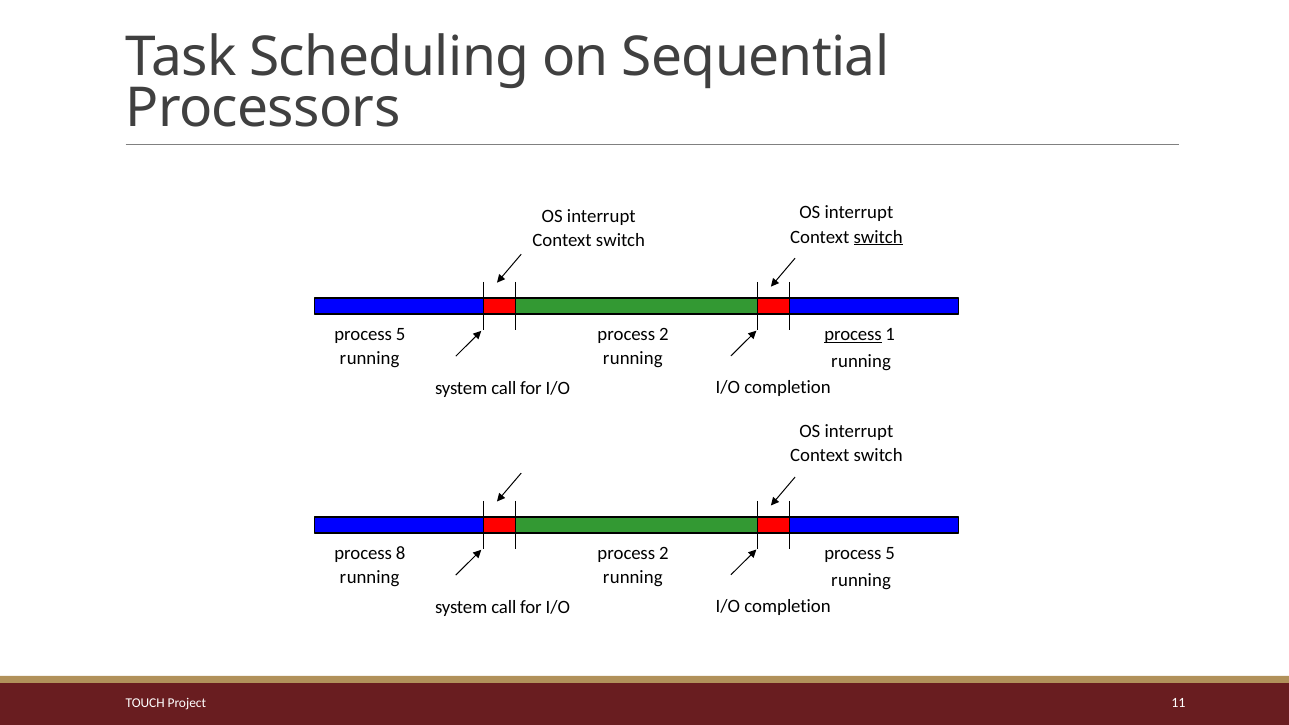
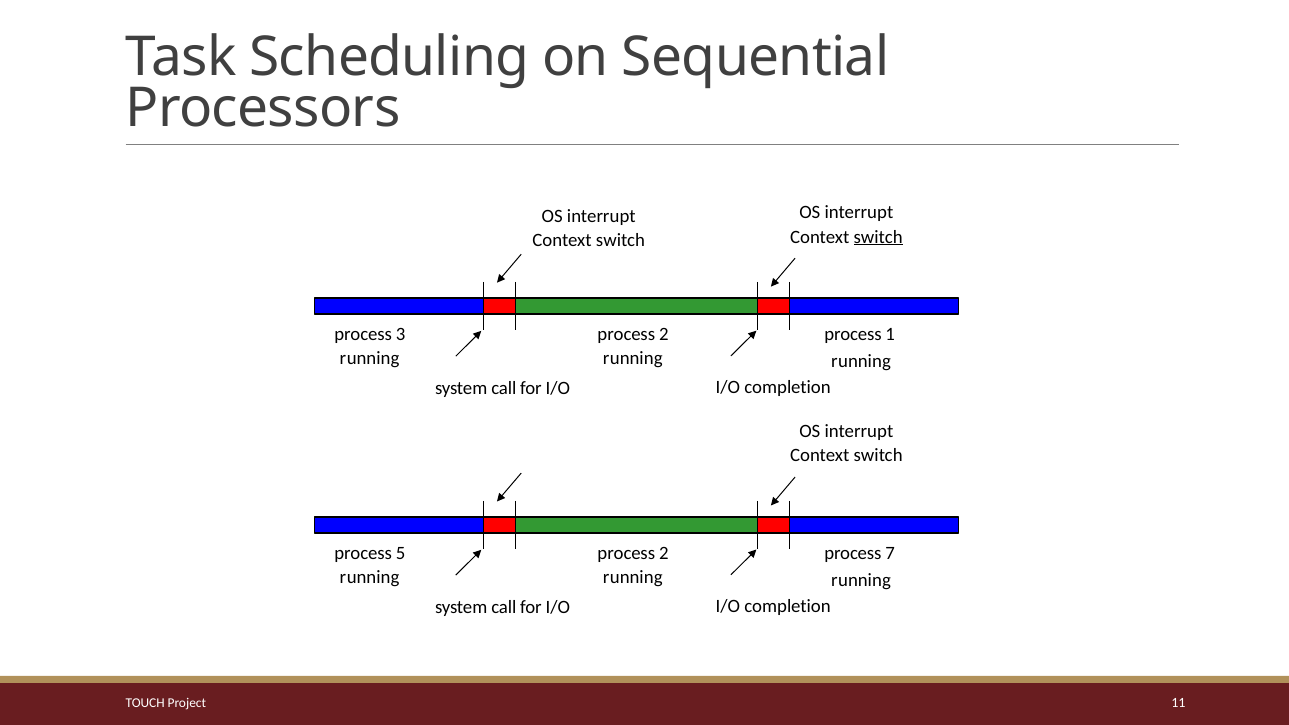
5: 5 -> 3 (401, 335)
process underline: present -> none (853, 335)
8: 8 -> 5 (401, 553)
5: 5 -> 7 (890, 553)
